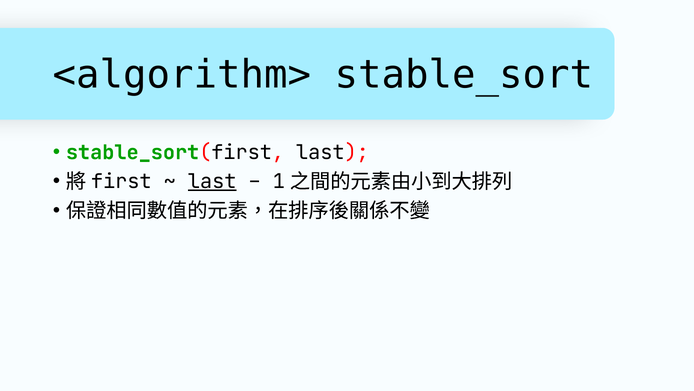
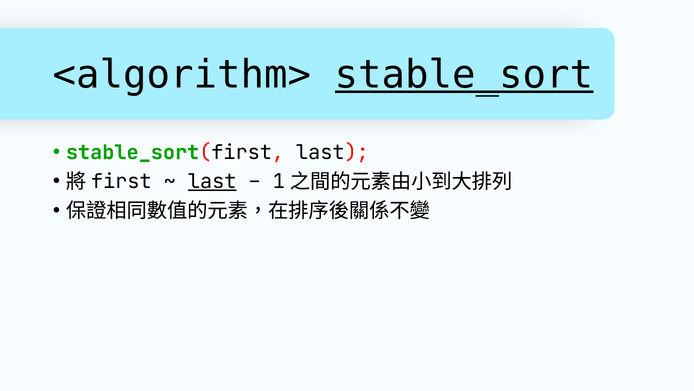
stable_sort underline: none -> present (464, 75)
